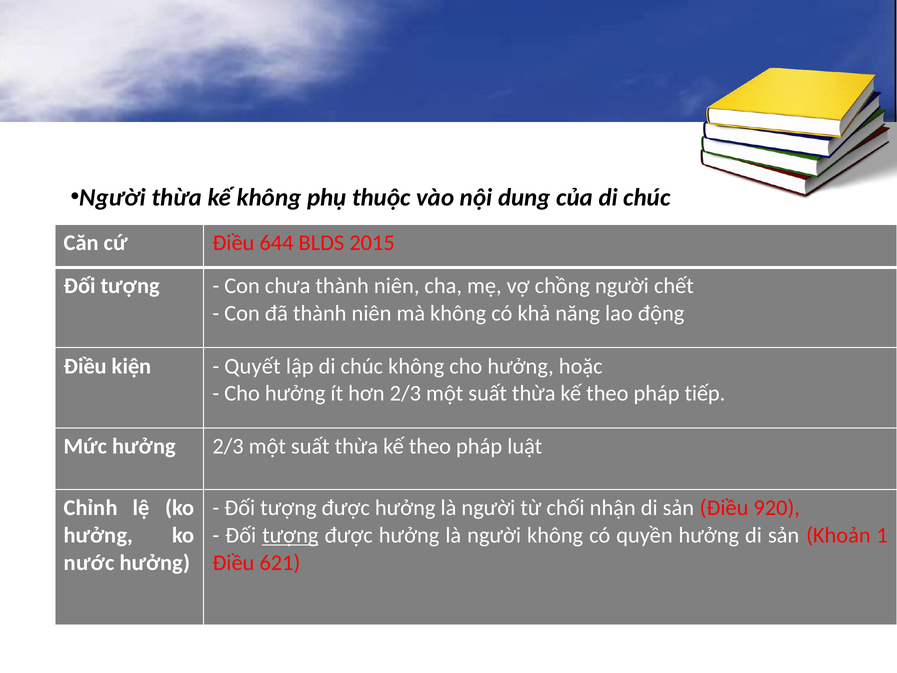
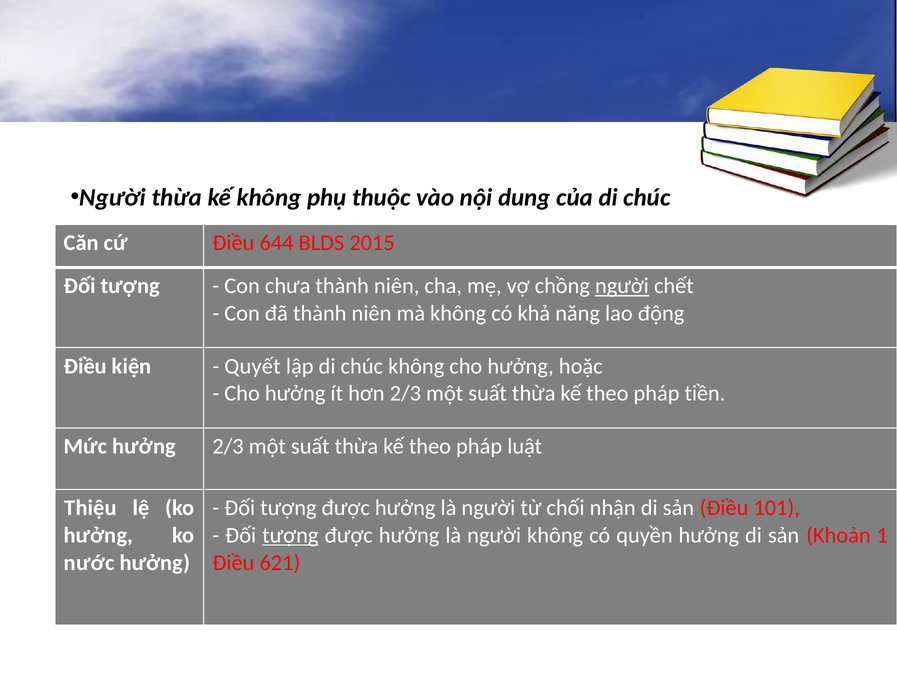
người underline: none -> present (622, 286)
tiếp: tiếp -> tiền (705, 393)
Chỉnh: Chỉnh -> Thiệu (91, 508)
920: 920 -> 101 (777, 508)
